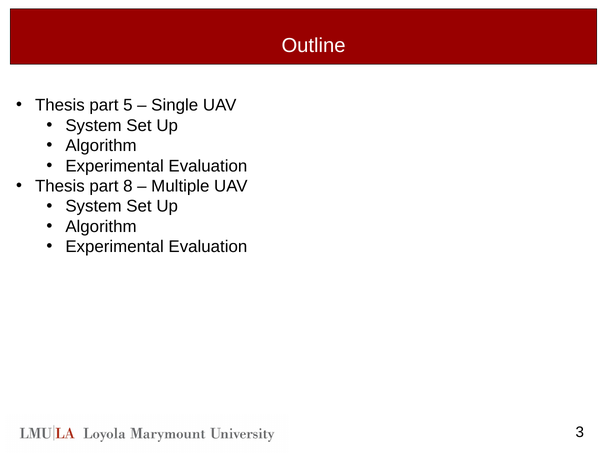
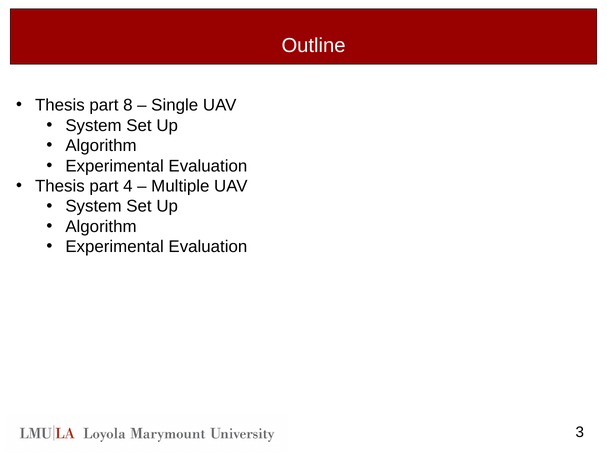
5: 5 -> 8 (128, 105)
8: 8 -> 4 (128, 186)
